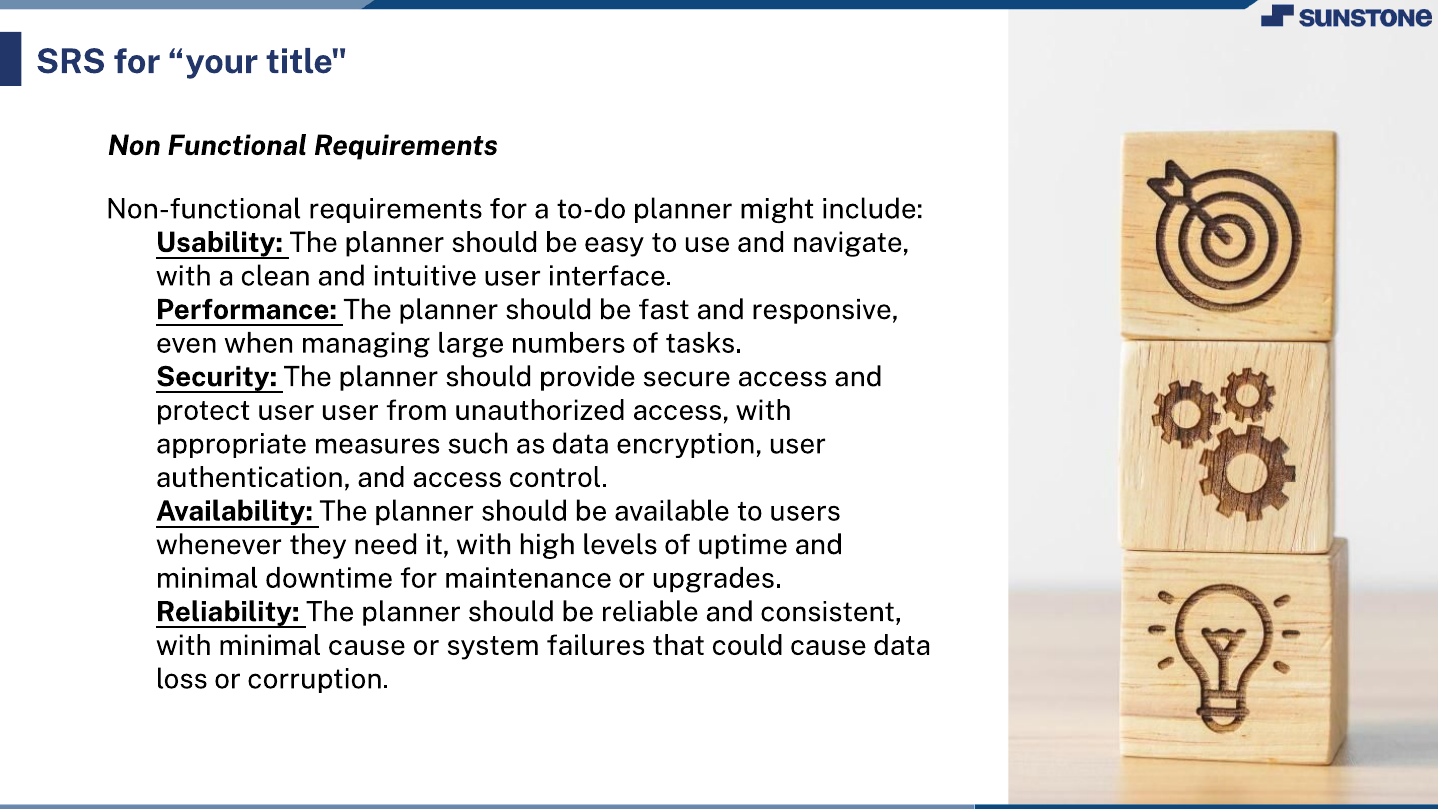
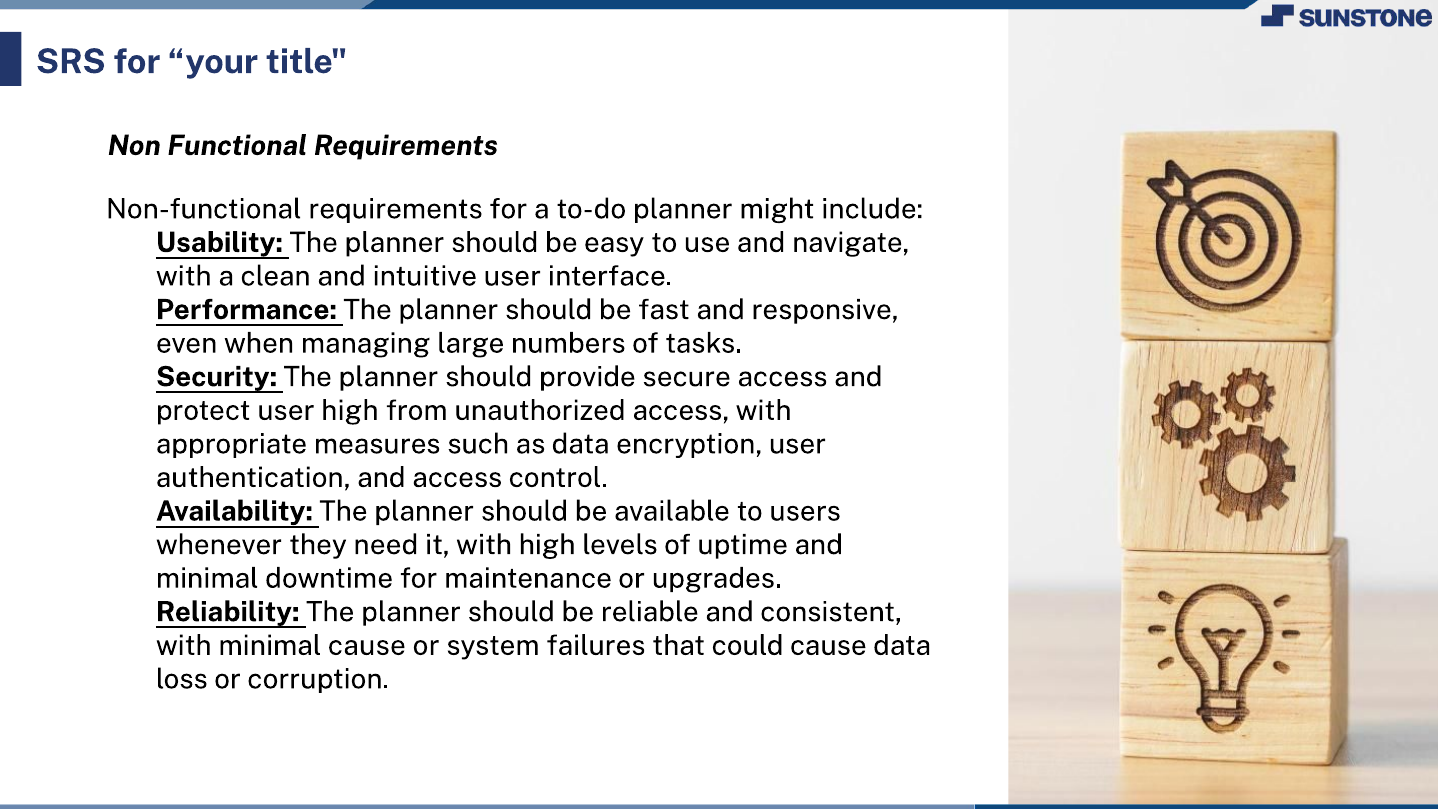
user user: user -> high (350, 411)
